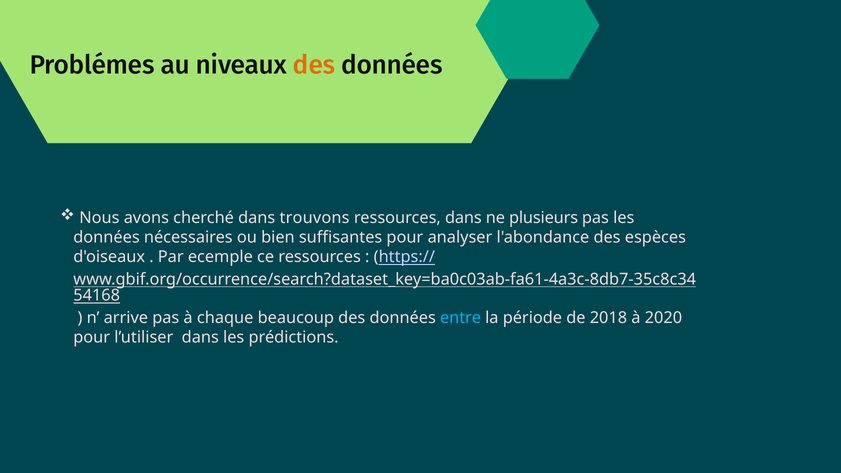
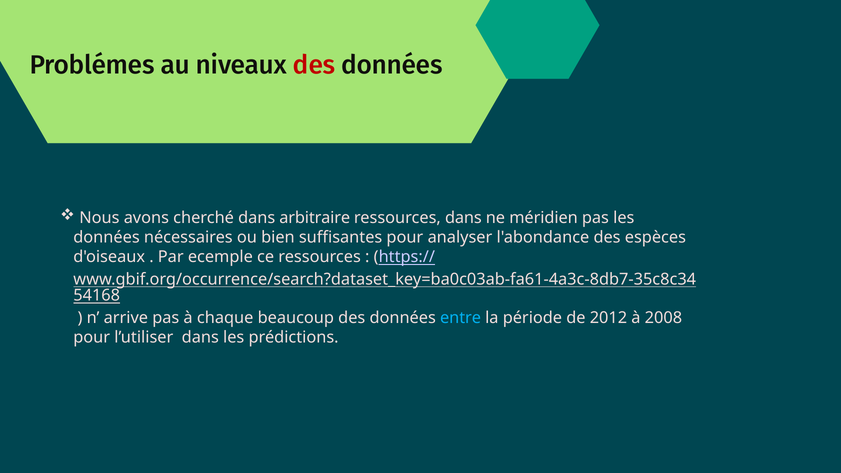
des colour: orange -> red (314, 65)
trouvons: trouvons -> arbitraire (315, 218)
plusieurs: plusieurs -> méridien (544, 218)
2018: 2018 -> 2012 (608, 318)
2020: 2020 -> 2008 (663, 318)
